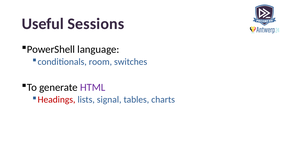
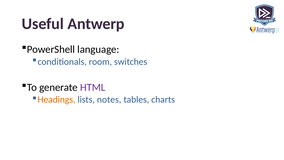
Sessions: Sessions -> Antwerp (96, 24)
Headings colour: red -> orange (57, 100)
signal: signal -> notes (109, 100)
